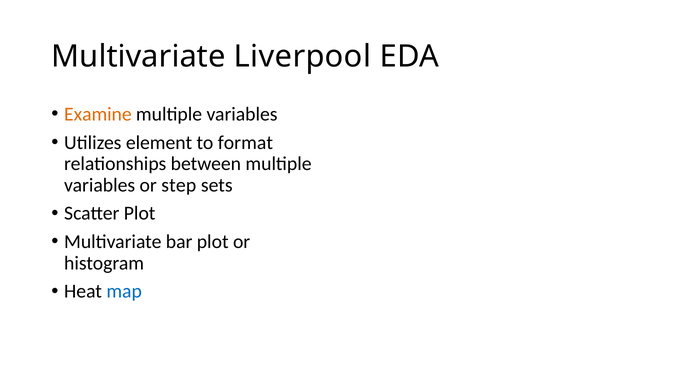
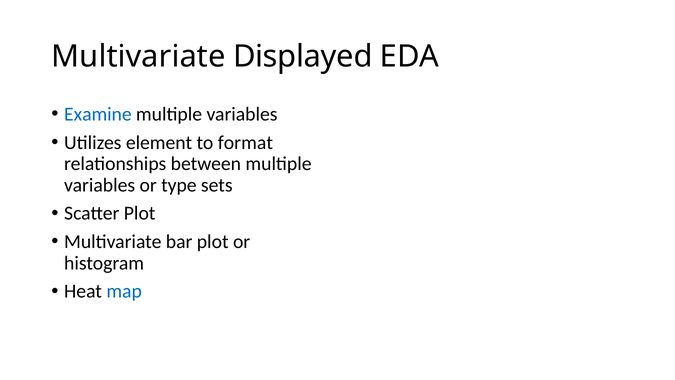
Liverpool: Liverpool -> Displayed (303, 57)
Examine colour: orange -> blue (98, 114)
step: step -> type (179, 185)
